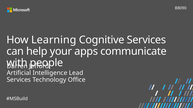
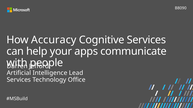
Learning: Learning -> Accuracy (54, 40)
